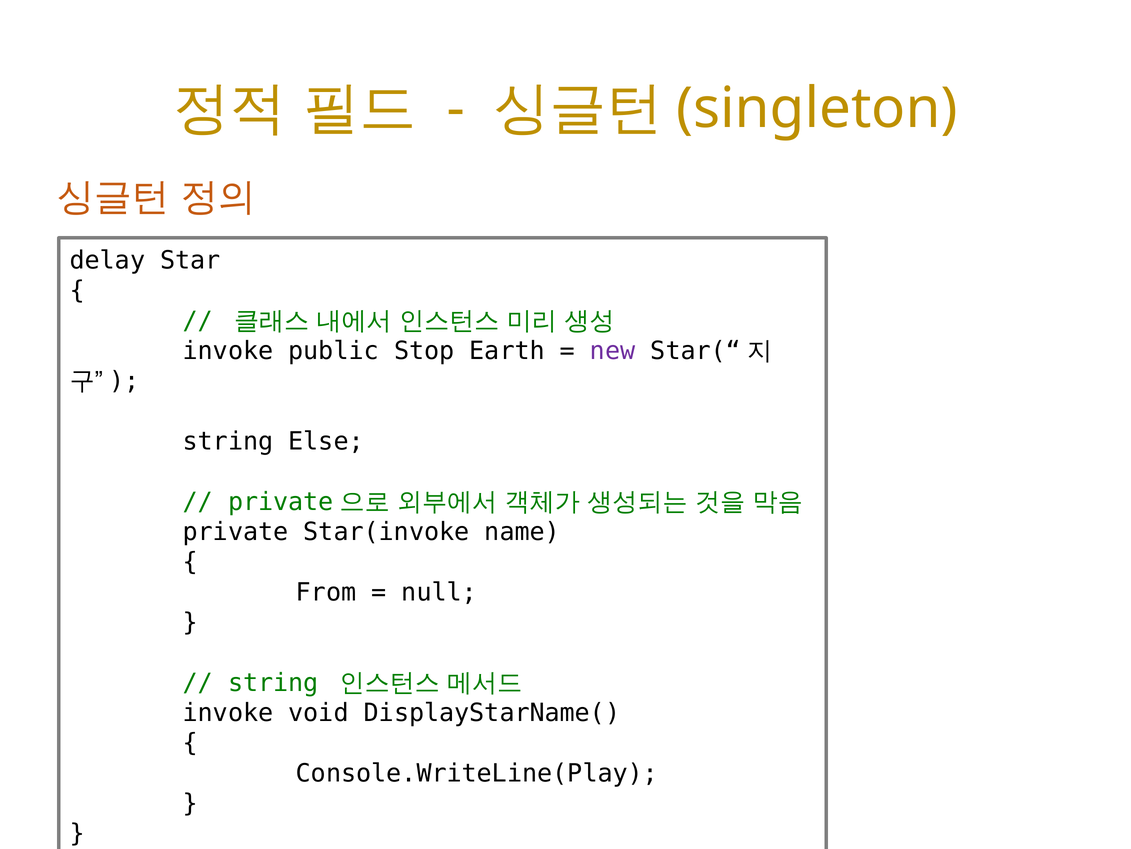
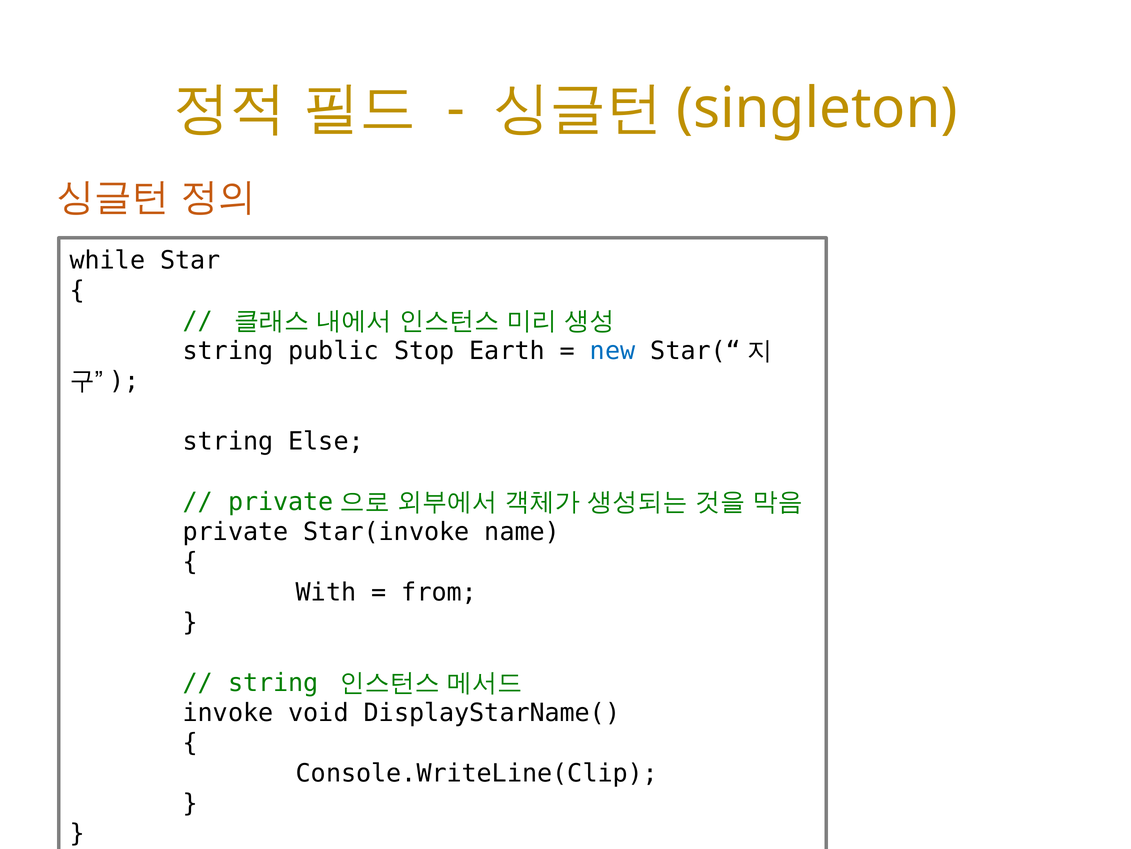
delay: delay -> while (107, 260)
invoke: invoke -> string (228, 351)
new colour: purple -> blue (613, 351)
From: From -> With (326, 592)
null: null -> from (439, 592)
Console.WriteLine(Play: Console.WriteLine(Play -> Console.WriteLine(Clip (477, 773)
